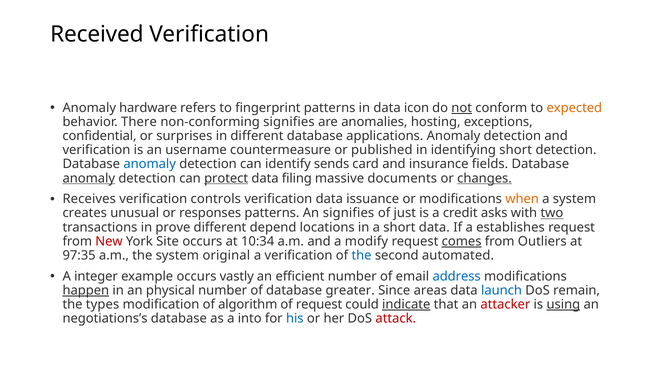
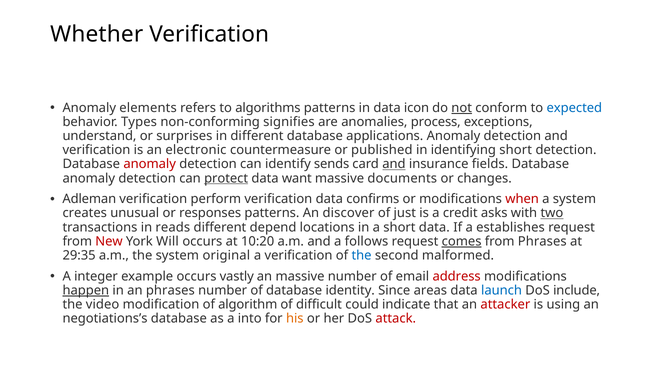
Received: Received -> Whether (97, 34)
hardware: hardware -> elements (148, 108)
fingerprint: fingerprint -> algorithms (268, 108)
expected colour: orange -> blue (574, 108)
There: There -> Types (139, 122)
hosting: hosting -> process (436, 122)
confidential: confidential -> understand (99, 136)
username: username -> electronic (196, 150)
anomaly colour: blue -> red (150, 164)
and underline: none -> present (394, 164)
anomaly underline: present -> none (89, 178)
filing: filing -> want (297, 178)
changes underline: present -> none (484, 178)
Receives: Receives -> Adleman (89, 199)
controls: controls -> perform (216, 199)
issuance: issuance -> confirms (373, 199)
when colour: orange -> red (522, 199)
An signifies: signifies -> discover (349, 213)
prove: prove -> reads (173, 227)
Site: Site -> Will (168, 241)
10:34: 10:34 -> 10:20 (258, 241)
modify: modify -> follows (366, 241)
from Outliers: Outliers -> Phrases (542, 241)
97:35: 97:35 -> 29:35 (79, 255)
automated: automated -> malformed (458, 255)
an efficient: efficient -> massive (300, 276)
address colour: blue -> red (457, 276)
an physical: physical -> phrases (170, 290)
greater: greater -> identity (350, 290)
remain: remain -> include (577, 290)
types: types -> video (103, 305)
of request: request -> difficult (319, 305)
indicate underline: present -> none (406, 305)
using underline: present -> none (563, 305)
his colour: blue -> orange (295, 319)
